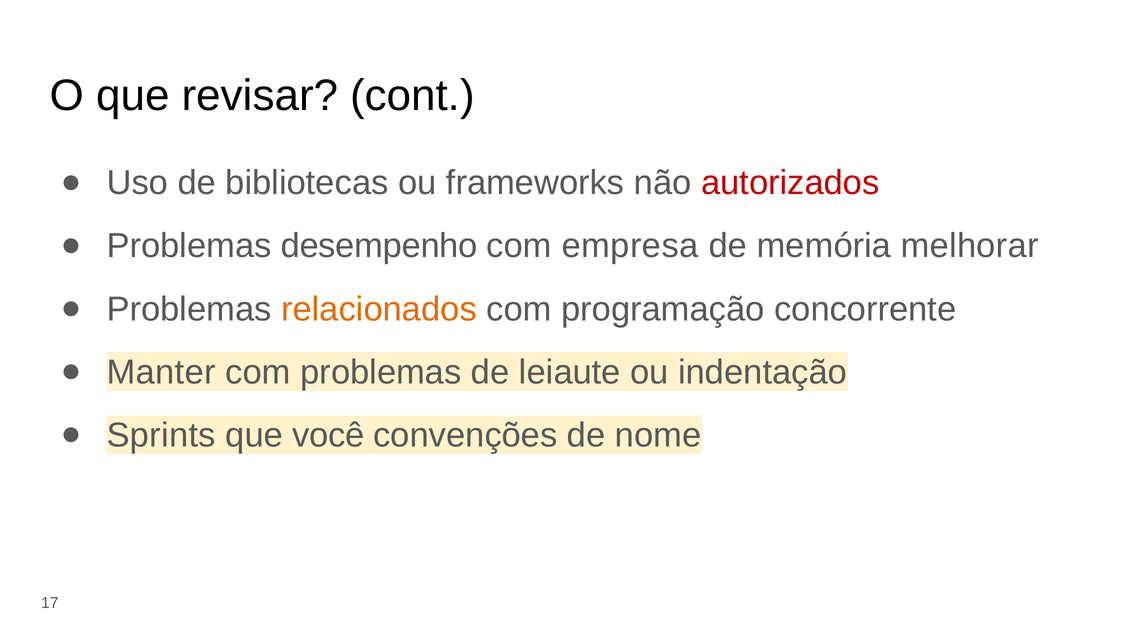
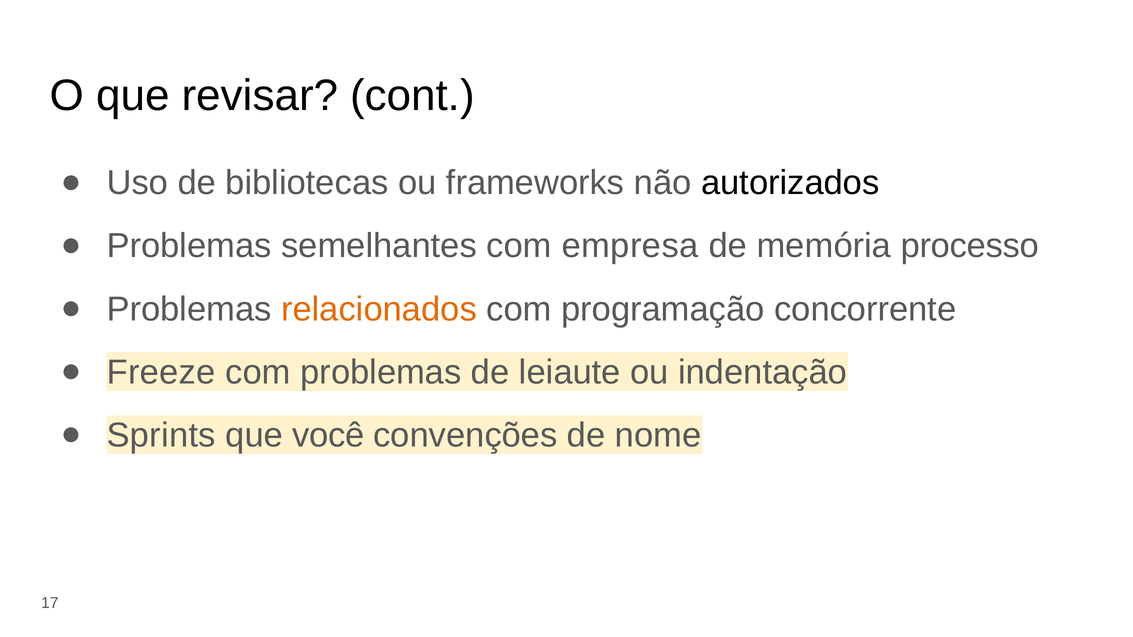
autorizados colour: red -> black (790, 183)
desempenho: desempenho -> semelhantes (379, 246)
melhorar: melhorar -> processo (970, 246)
Manter: Manter -> Freeze (161, 372)
